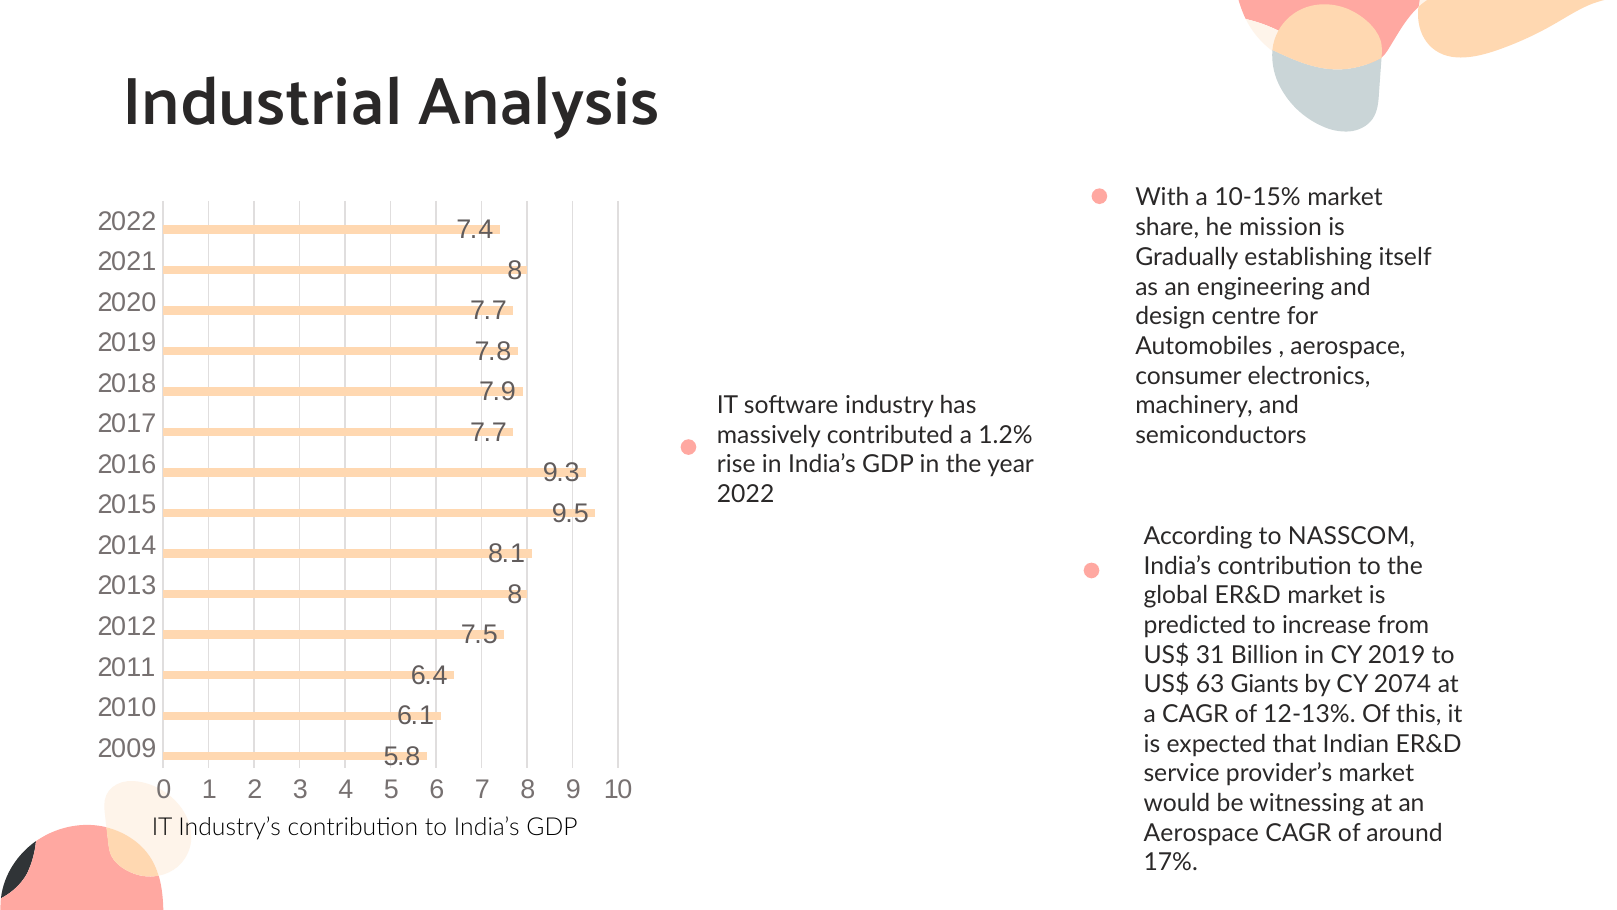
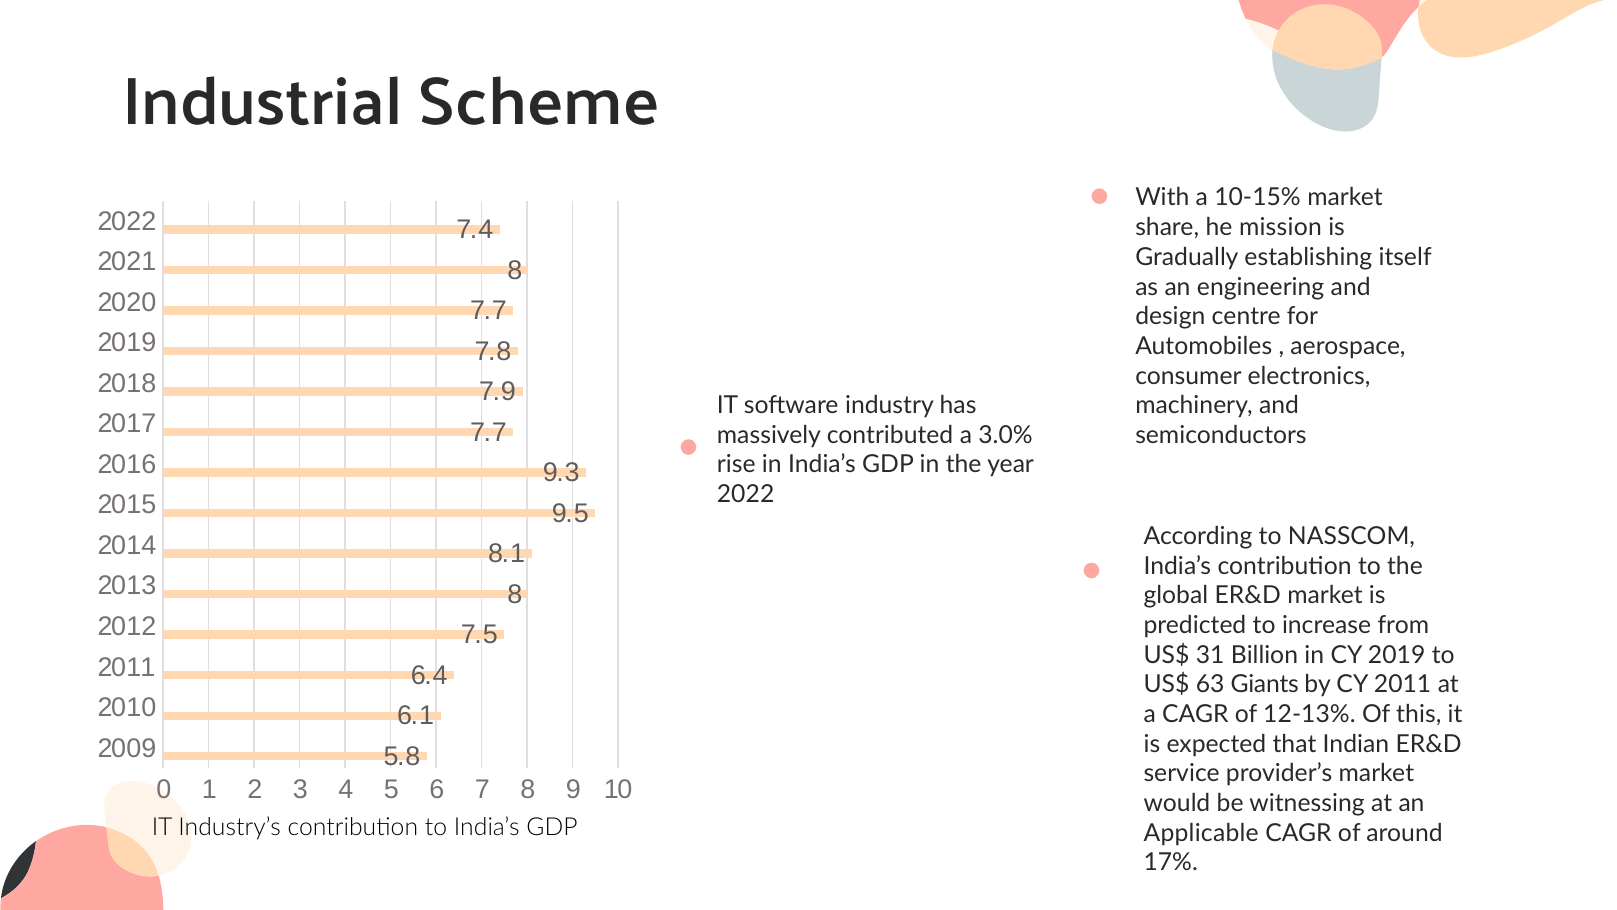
Analysis: Analysis -> Scheme (539, 102)
1.2%: 1.2% -> 3.0% (1006, 435)
CY 2074: 2074 -> 2011 (1403, 684)
Aerospace: Aerospace -> Applicable (1201, 833)
